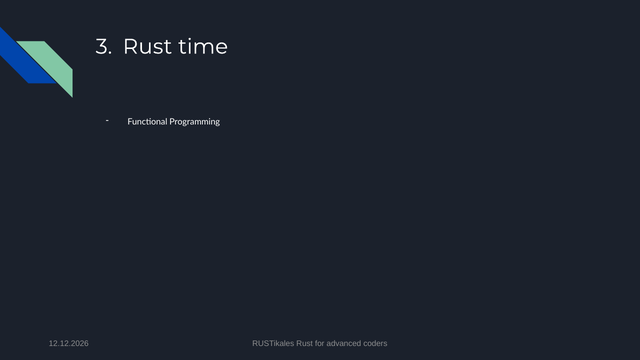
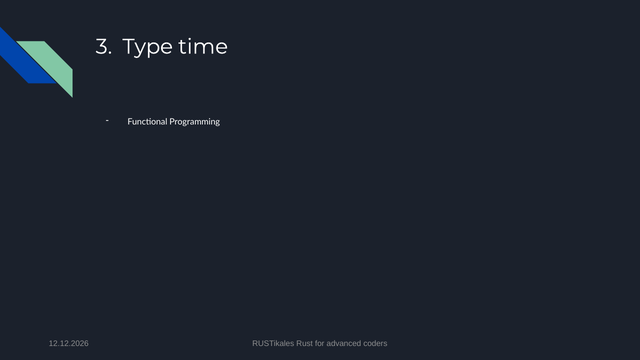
Rust: Rust -> Type (148, 47)
